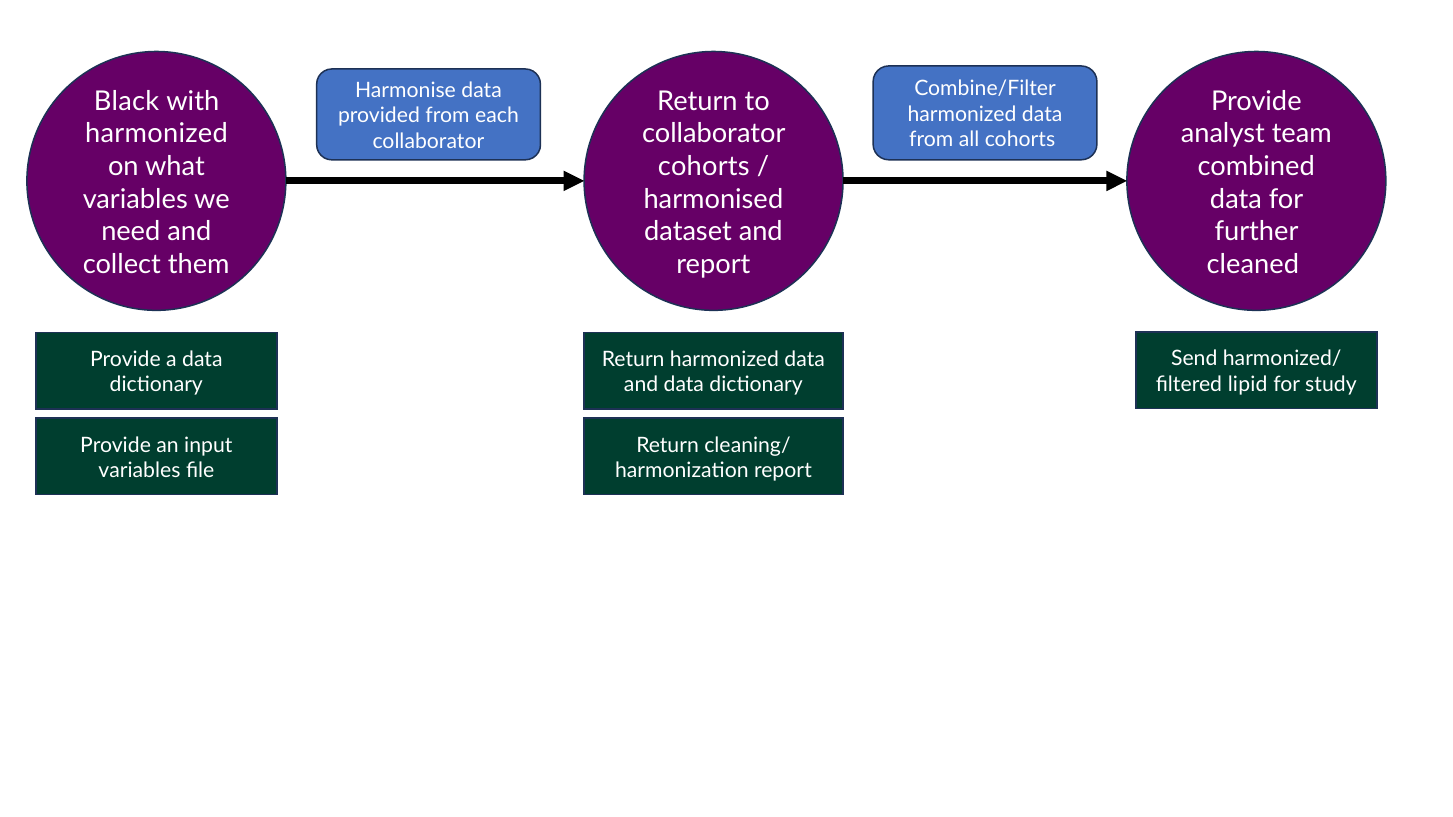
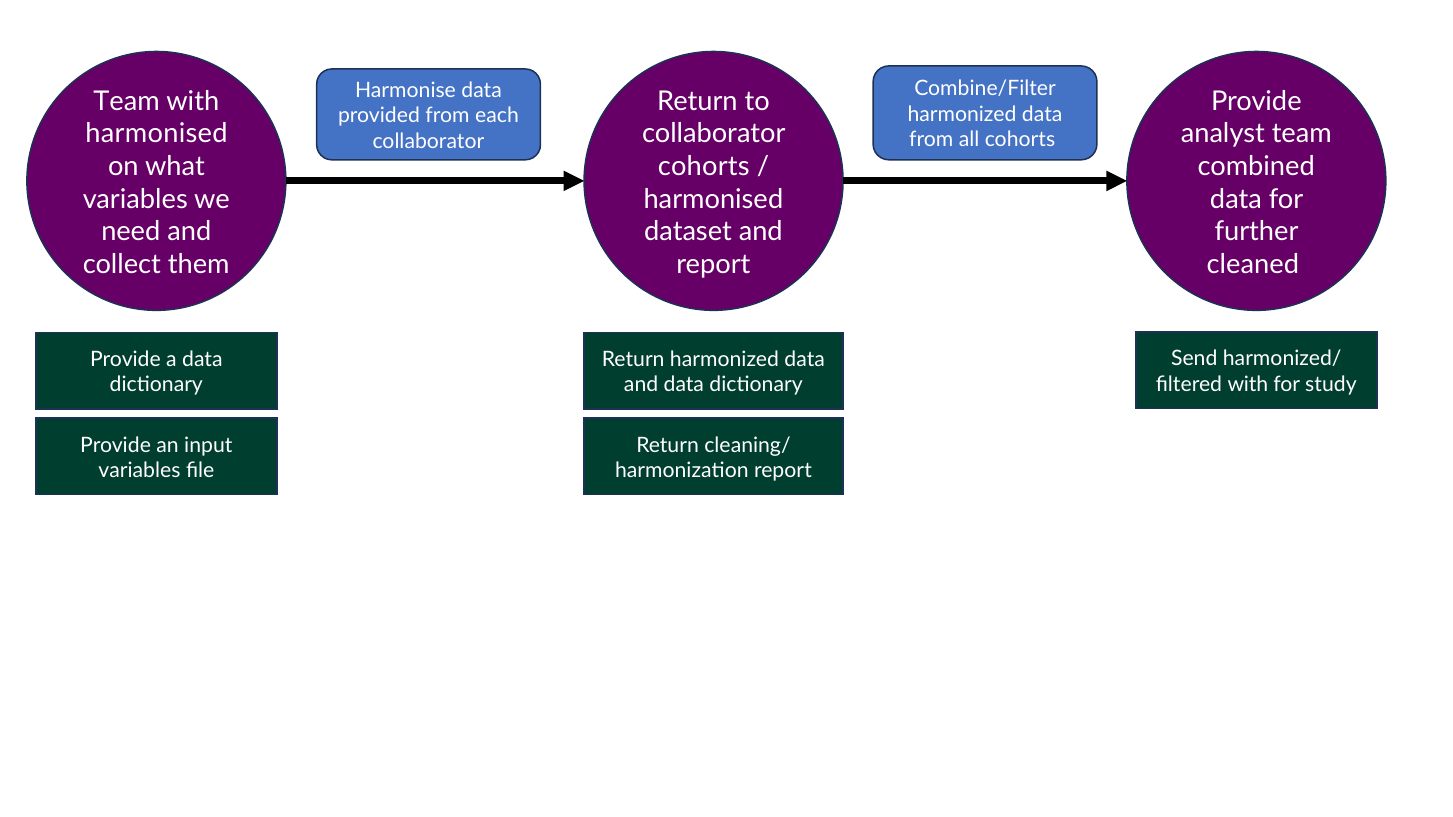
Black: Black -> Team (127, 101)
harmonized: harmonized -> harmonised (157, 134)
filtered lipid: lipid -> with (1248, 384)
